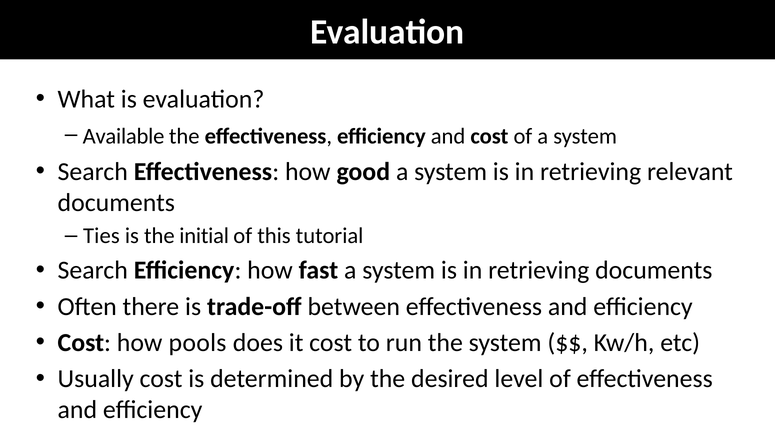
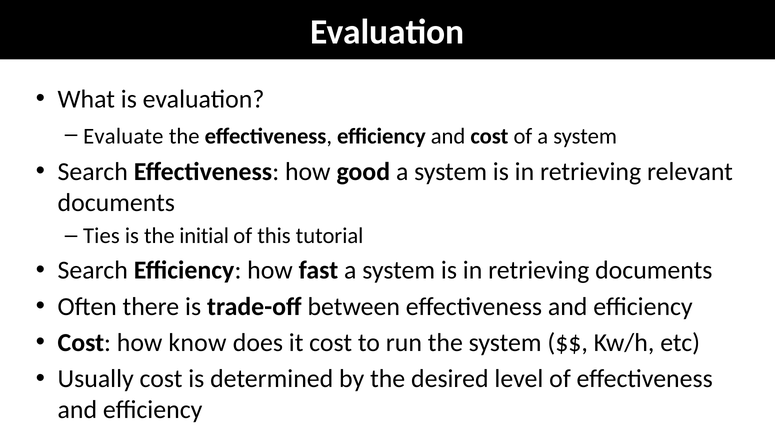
Available: Available -> Evaluate (123, 136)
pools: pools -> know (197, 343)
